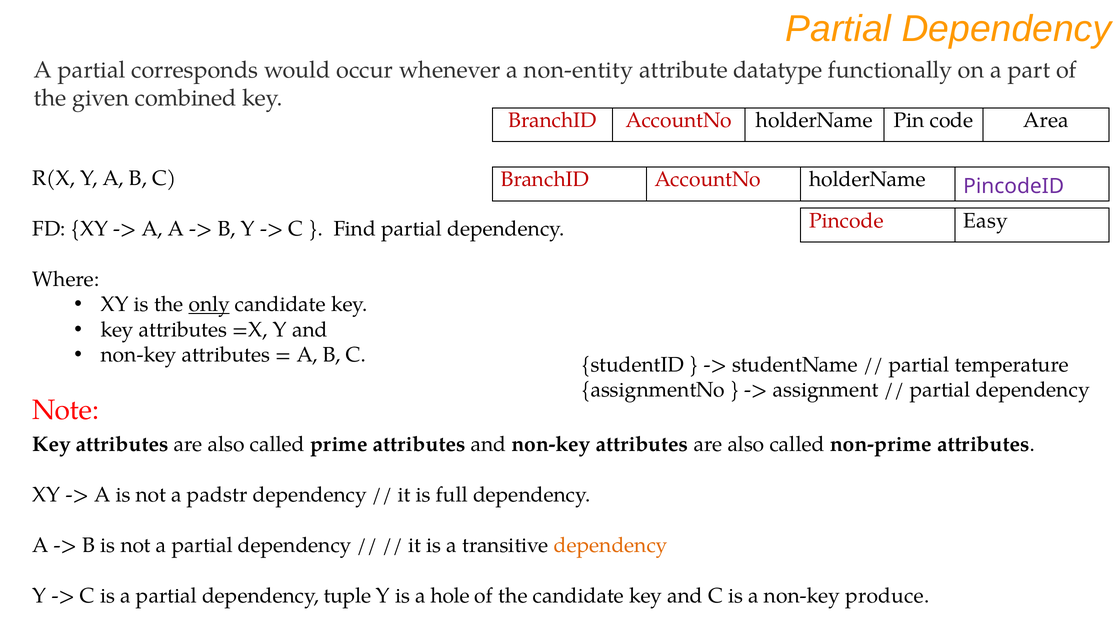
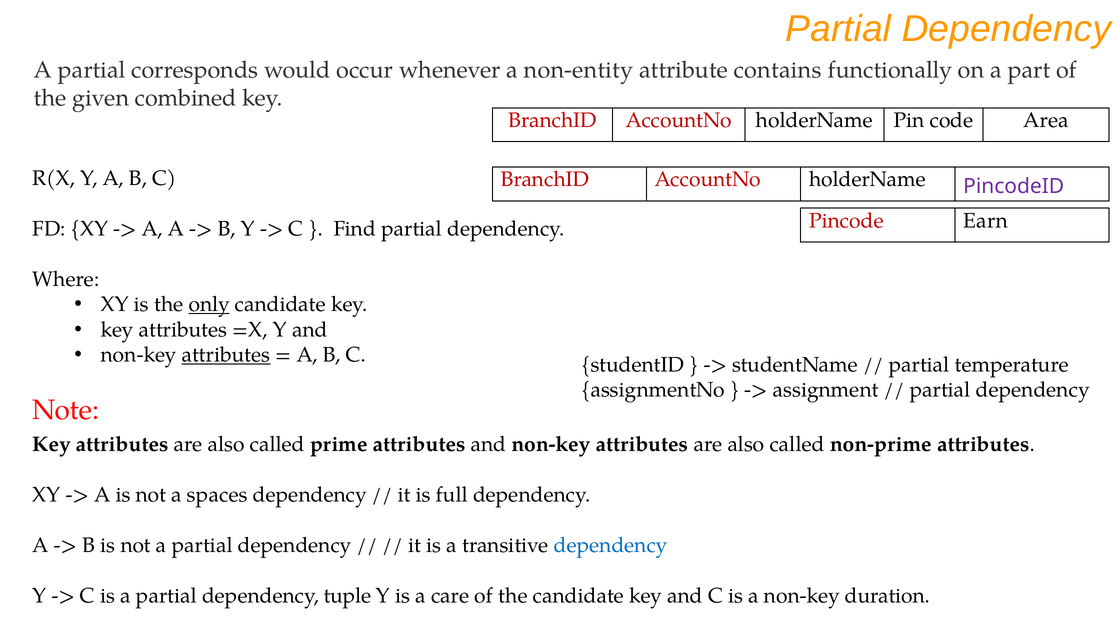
datatype: datatype -> contains (778, 70)
Easy: Easy -> Earn (986, 221)
attributes underline: none -> present (226, 355)
padstr: padstr -> spaces (217, 495)
dependency colour: orange -> blue (611, 545)
hole: hole -> care (450, 596)
produce: produce -> duration (887, 596)
